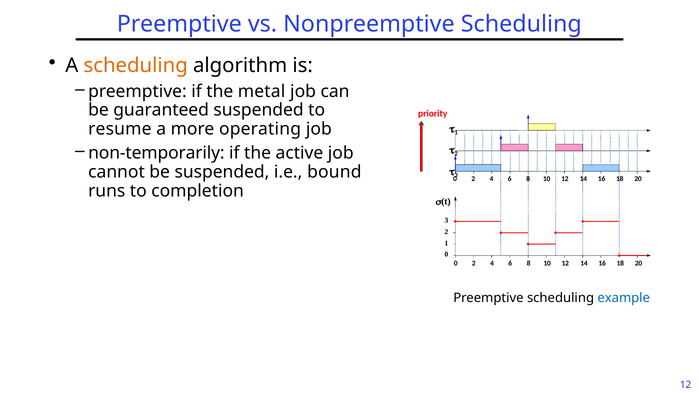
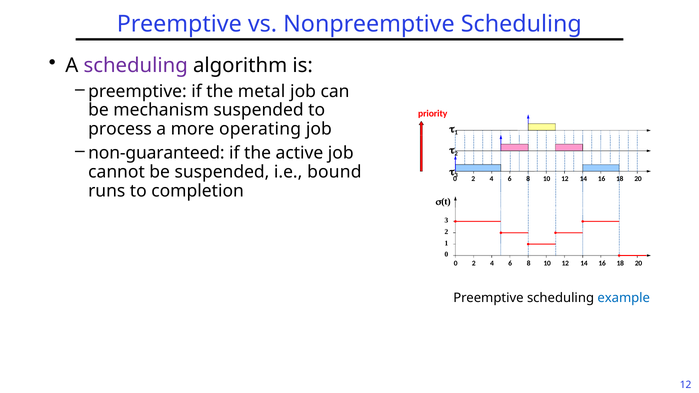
scheduling colour: orange -> purple (136, 66)
guaranteed: guaranteed -> mechanism (161, 110)
resume: resume -> process (120, 129)
non-temporarily: non-temporarily -> non-guaranteed (156, 153)
